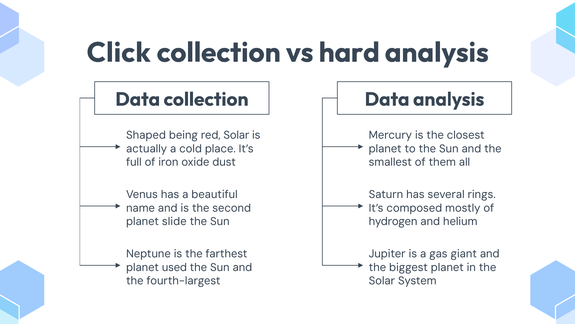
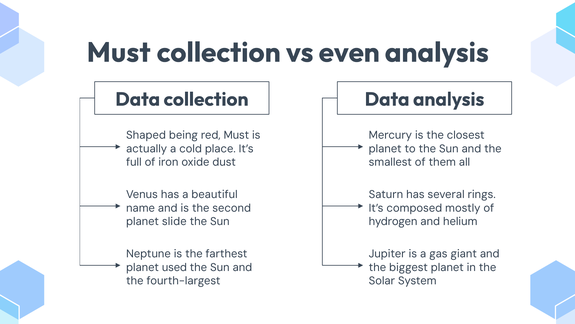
Click: Click -> Must (119, 52)
hard: hard -> even (349, 52)
red Solar: Solar -> Must (236, 135)
